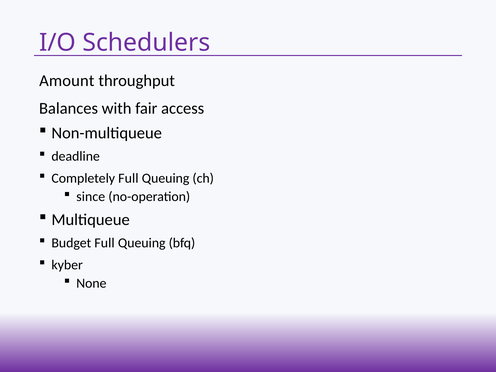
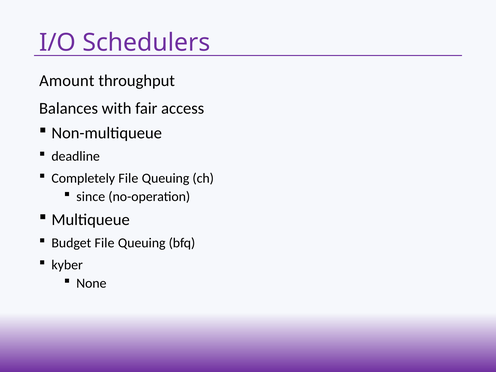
Completely Full: Full -> File (128, 178)
Budget Full: Full -> File (105, 243)
